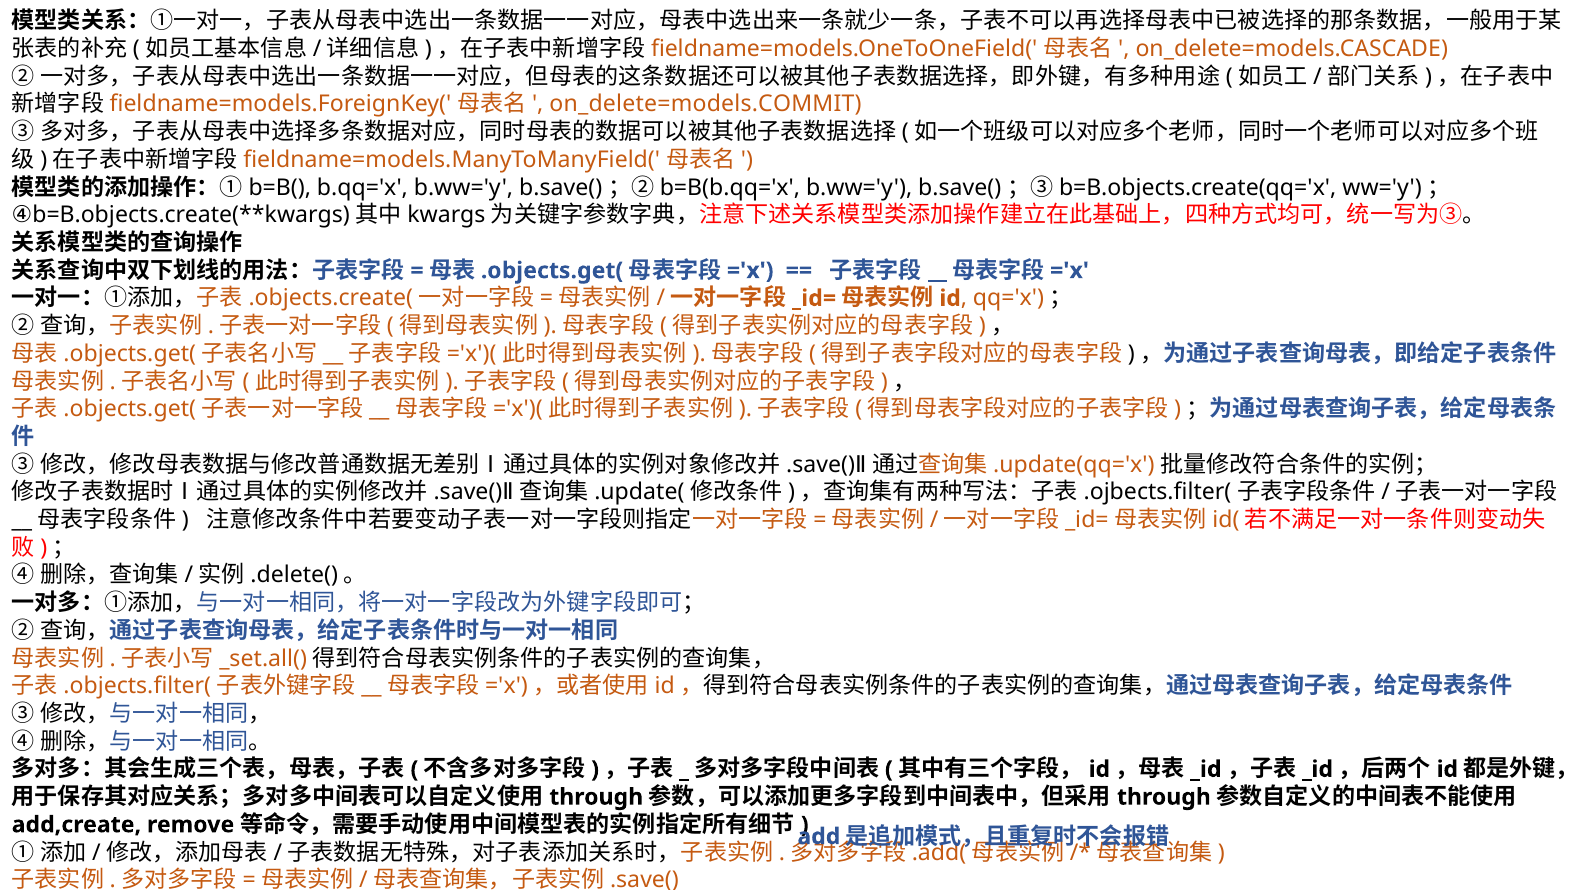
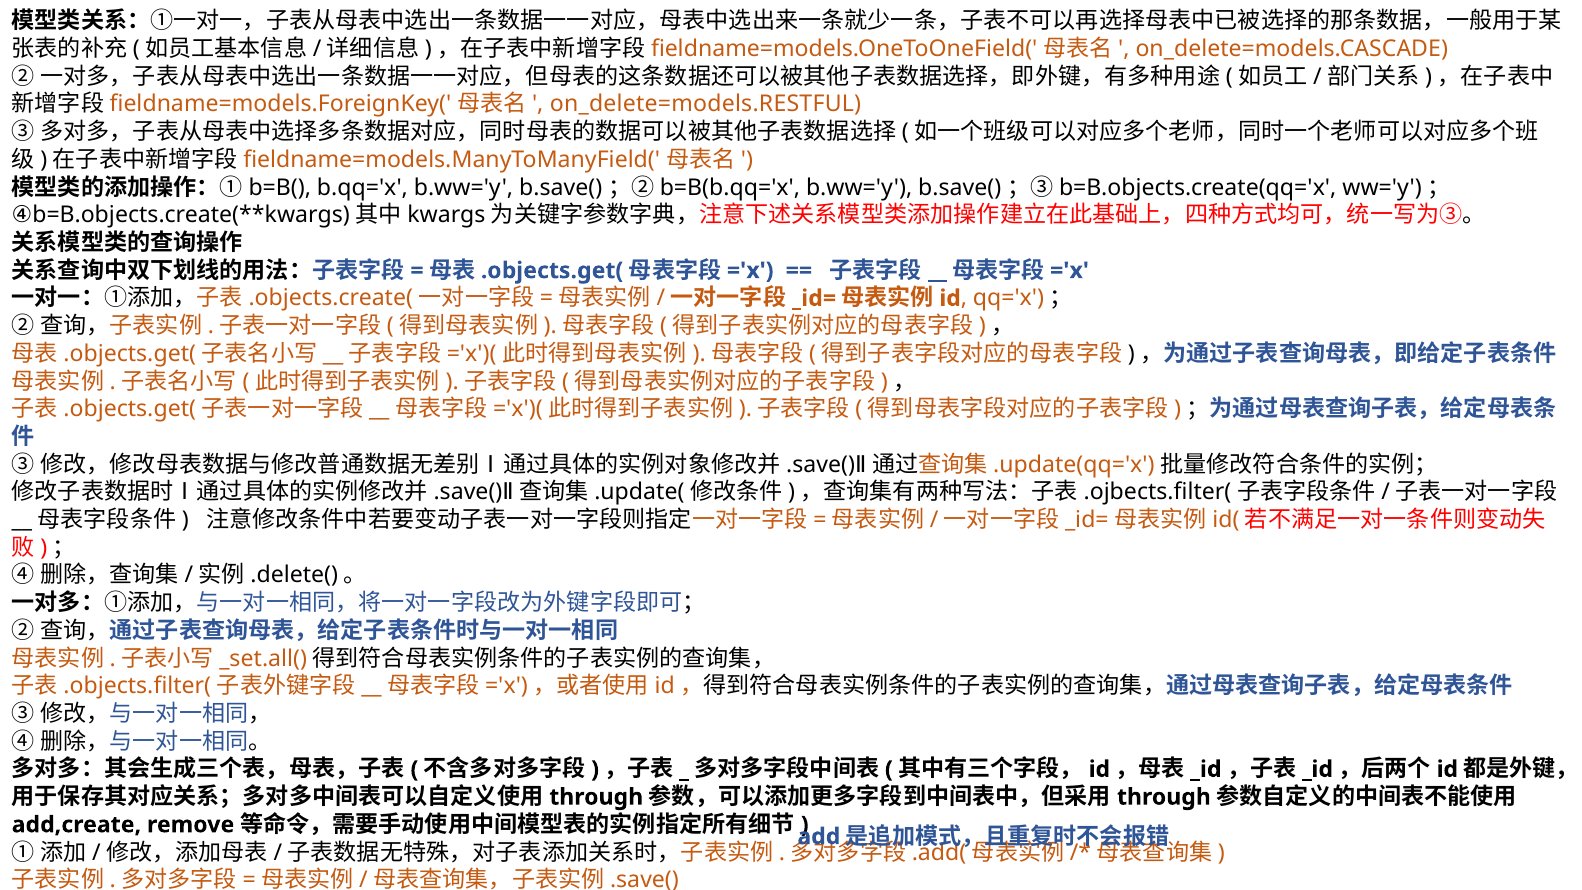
on_delete=models.COMMIT: on_delete=models.COMMIT -> on_delete=models.RESTFUL (705, 104)
